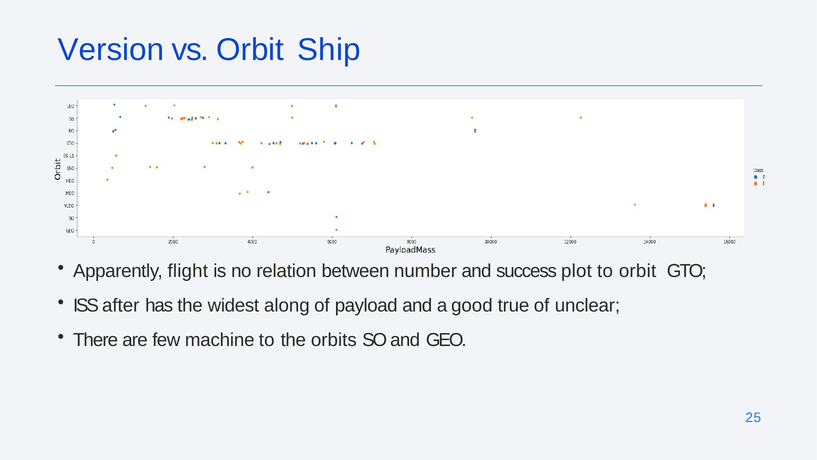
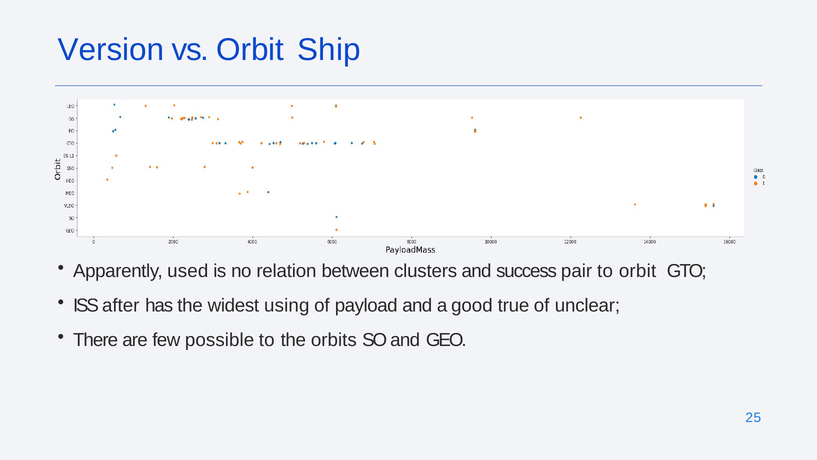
flight: flight -> used (188, 271)
number: number -> clusters (426, 271)
plot: plot -> pair (577, 271)
along: along -> using (287, 305)
machine: machine -> possible (220, 340)
